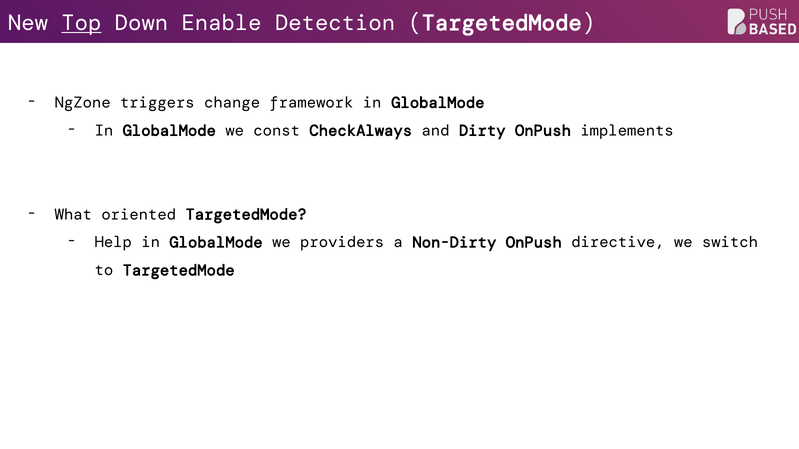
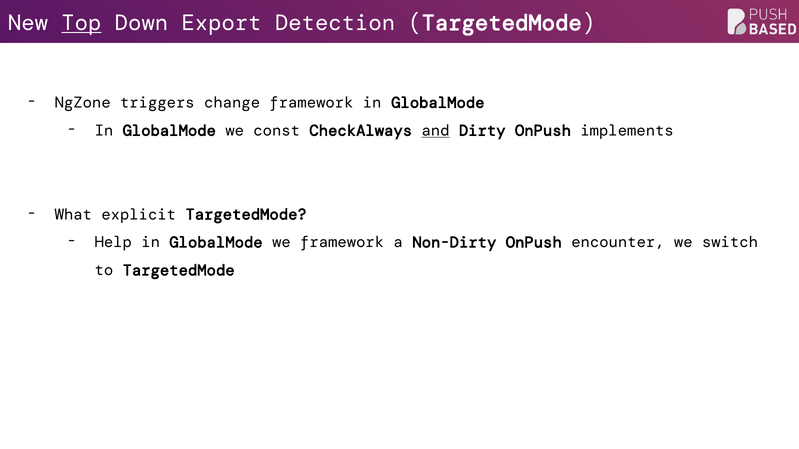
Enable: Enable -> Export (222, 23)
and underline: none -> present (436, 131)
oriented: oriented -> explicit (139, 215)
we providers: providers -> framework (342, 243)
directive: directive -> encounter (618, 243)
